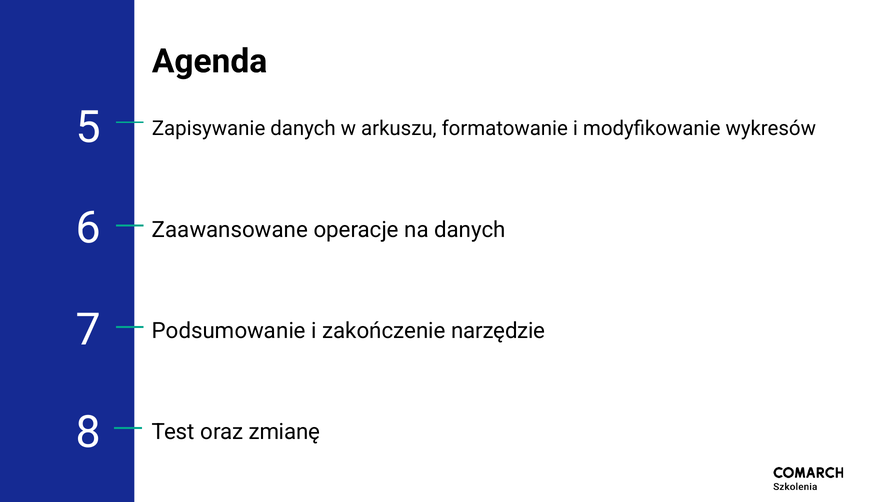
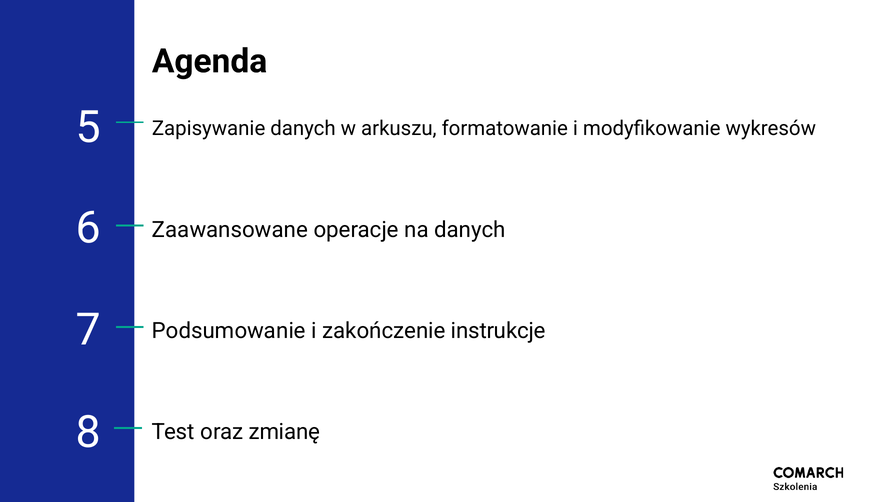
narzędzie: narzędzie -> instrukcje (498, 331)
